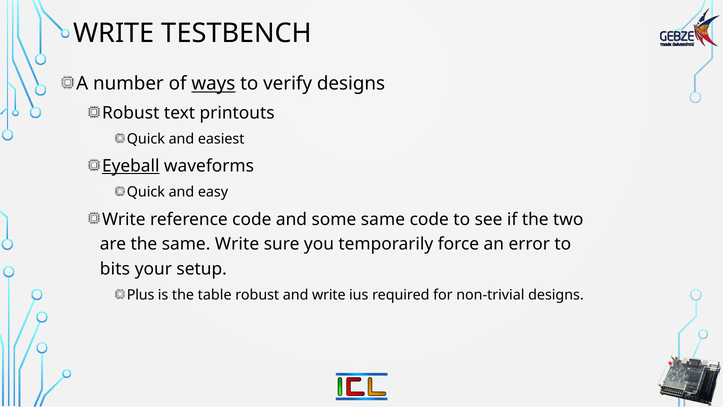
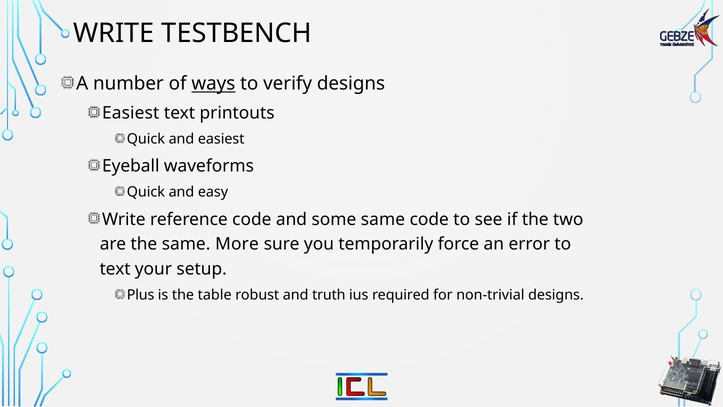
Robust: Robust -> Easiest (131, 113)
Eyeball underline: present -> none (131, 166)
same Write: Write -> More (237, 244)
bits: bits -> text (115, 269)
and write: write -> truth (329, 295)
